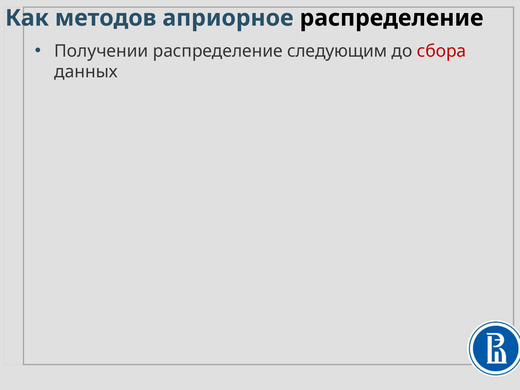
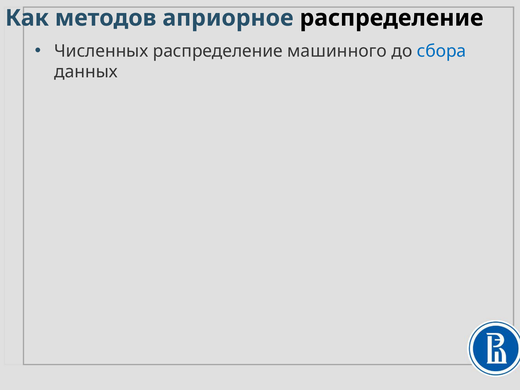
Получении: Получении -> Численных (101, 51)
следующим: следующим -> машинного (337, 51)
сбора colour: red -> blue (442, 51)
